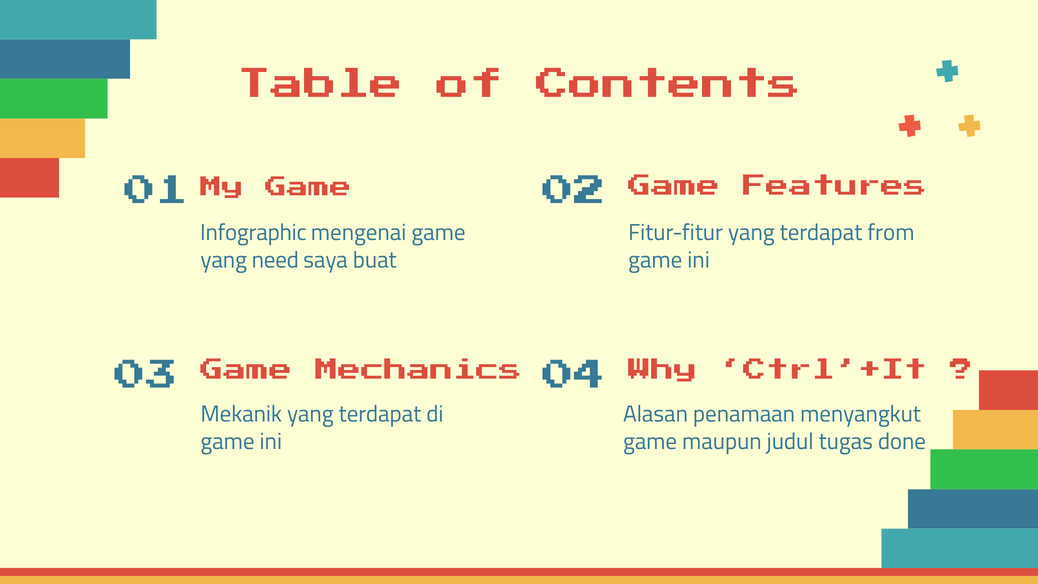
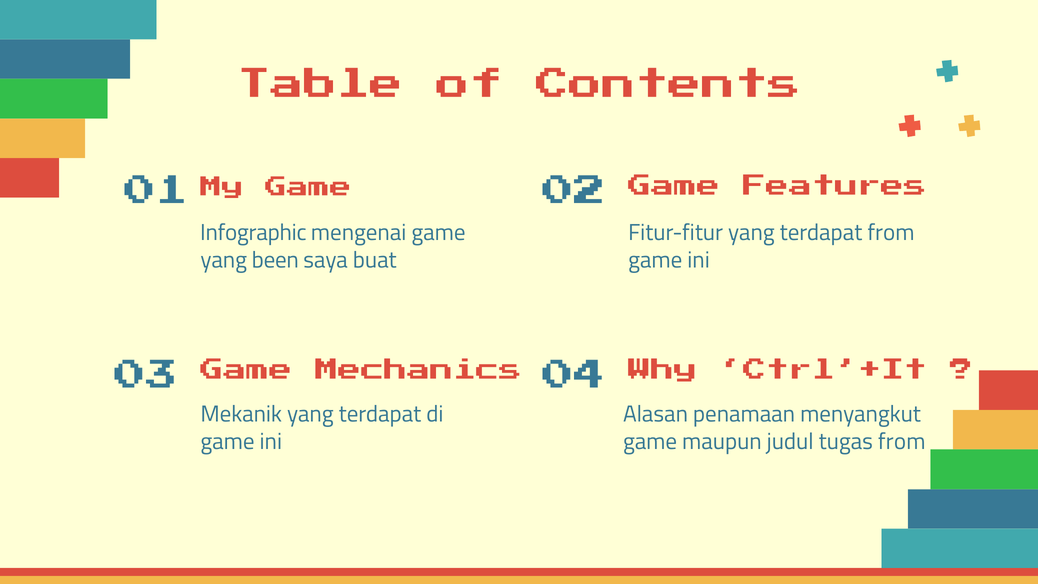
need: need -> been (275, 260)
tugas done: done -> from (902, 442)
